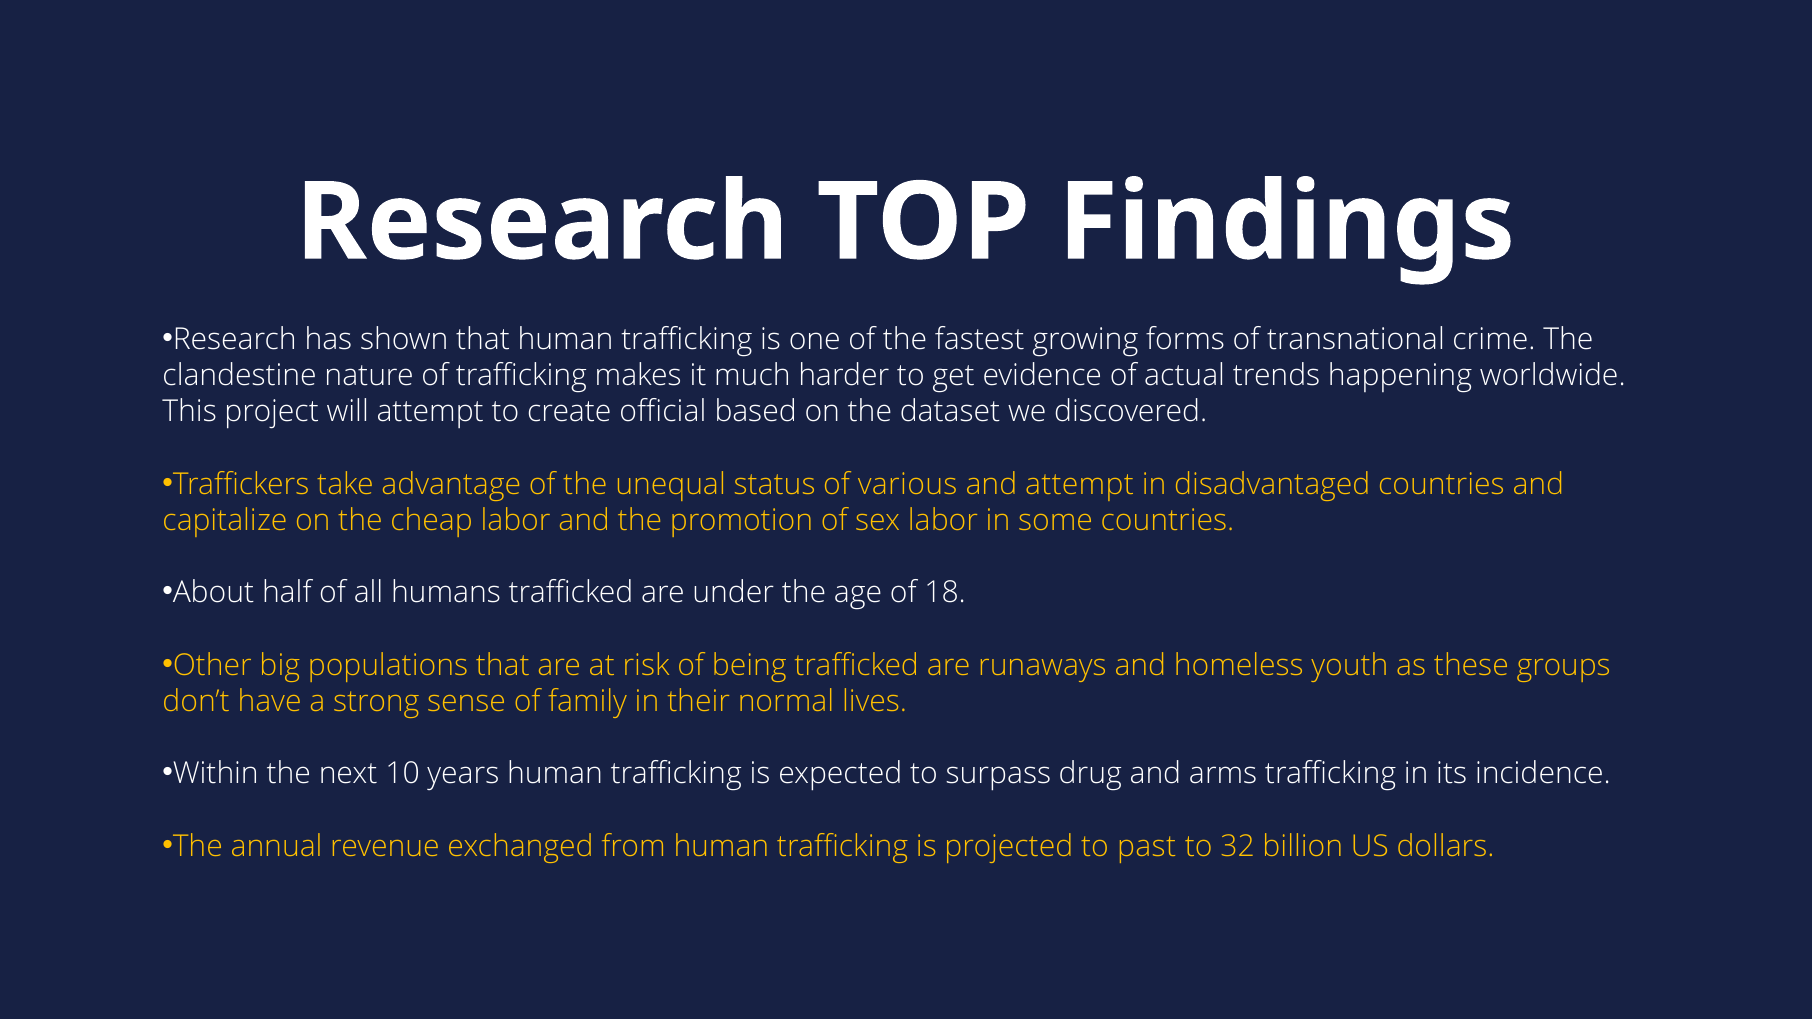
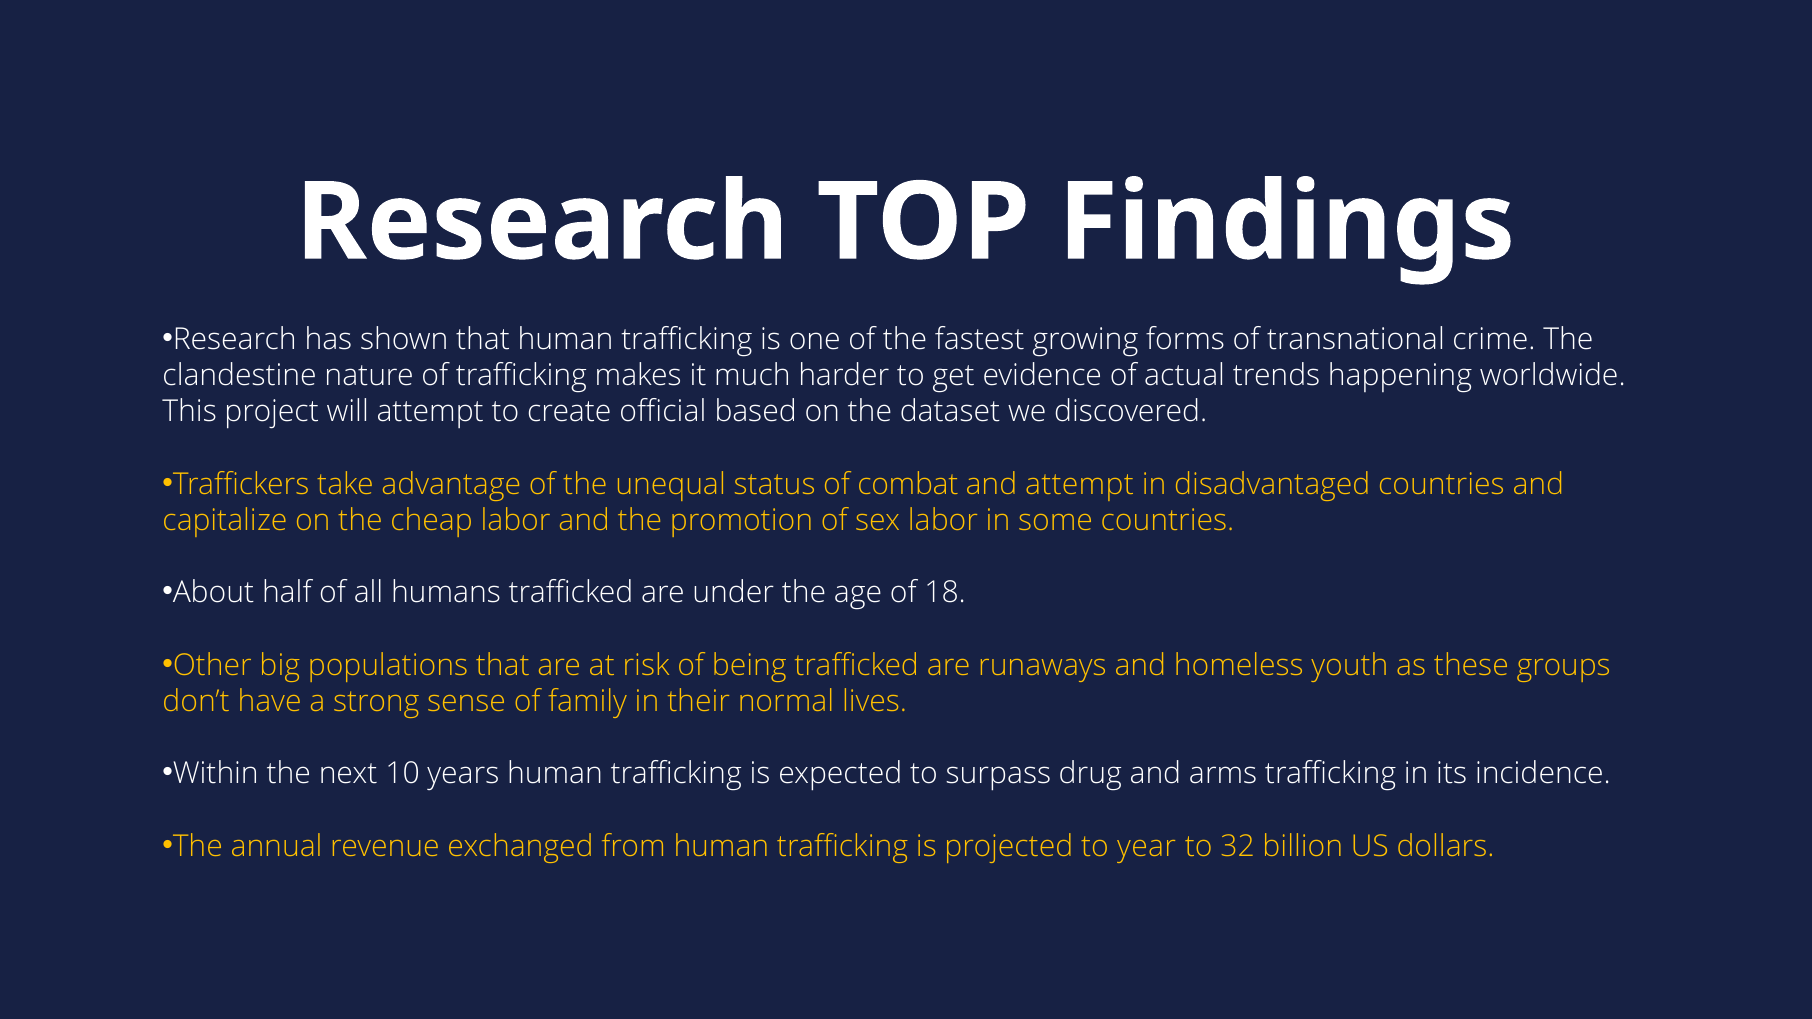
various: various -> combat (908, 484)
past: past -> year (1147, 846)
